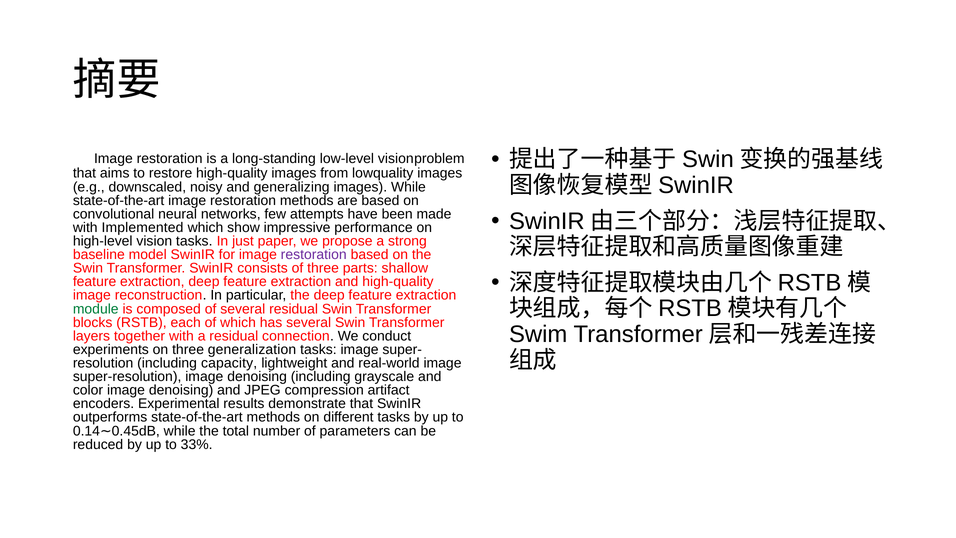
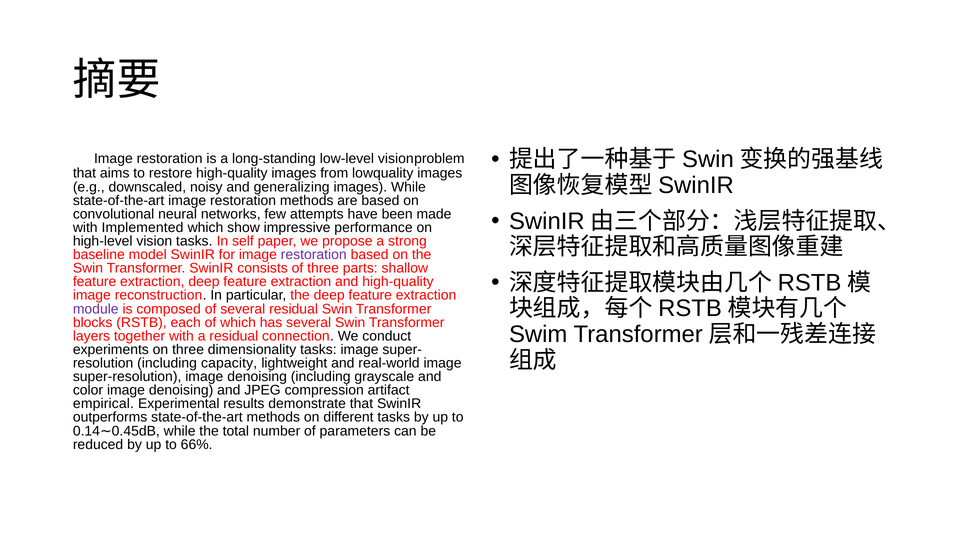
just: just -> self (243, 241)
module colour: green -> purple (96, 309)
generalization: generalization -> dimensionality (252, 349)
encoders: encoders -> empirical (103, 404)
33%: 33% -> 66% (197, 444)
